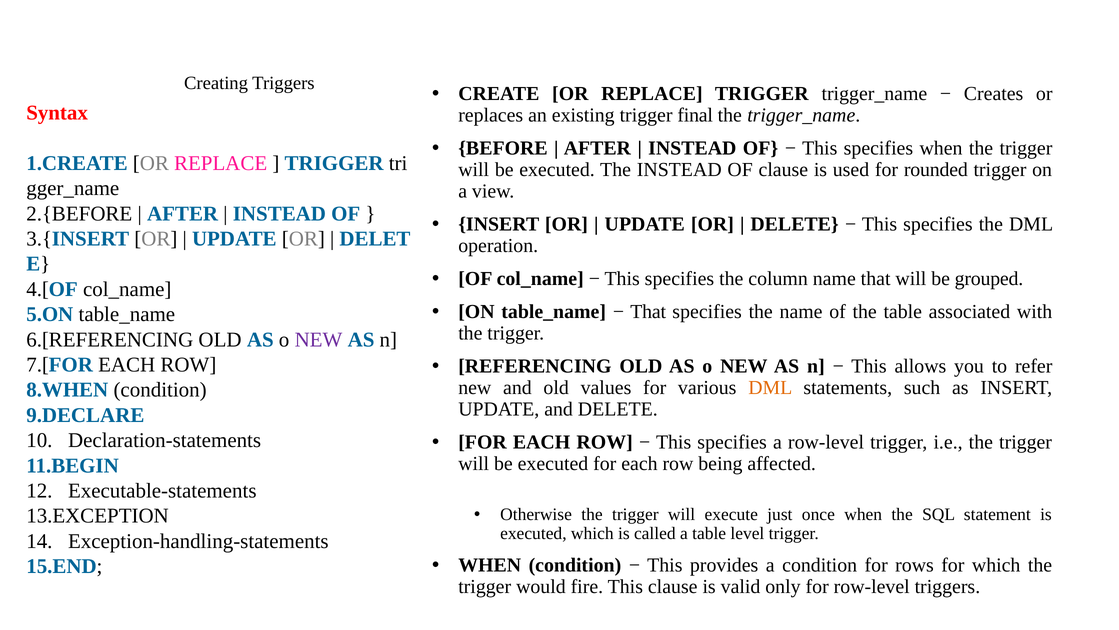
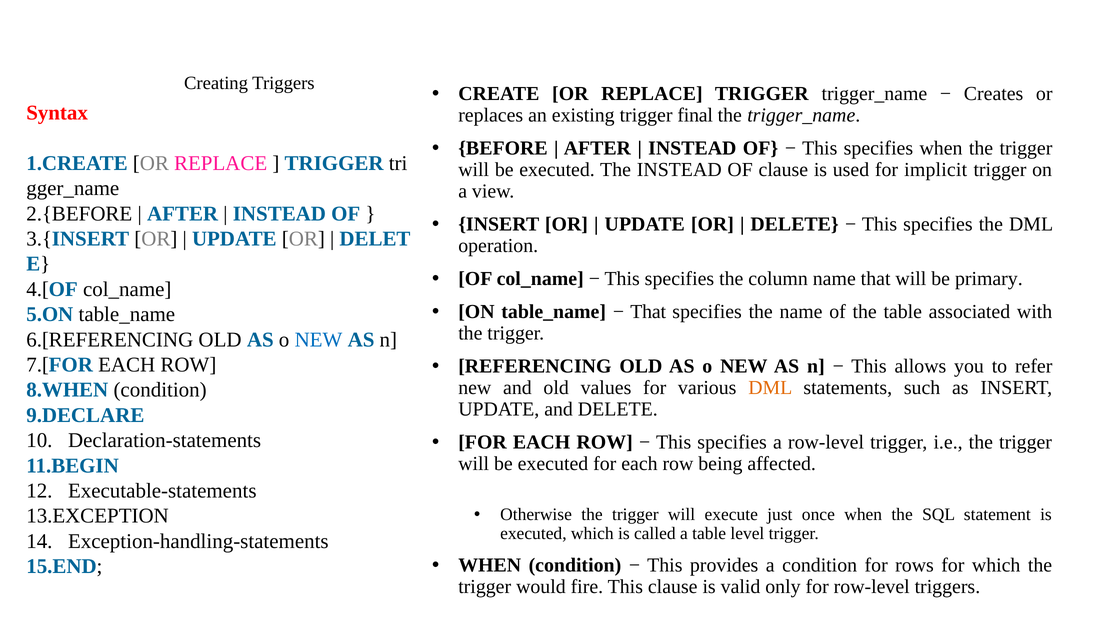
rounded: rounded -> implicit (936, 170)
grouped: grouped -> primary (989, 279)
NEW colour: purple -> blue (318, 339)
